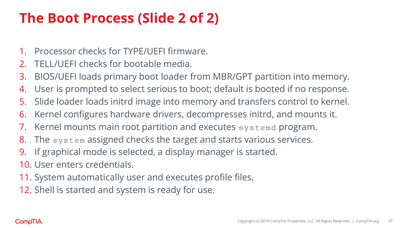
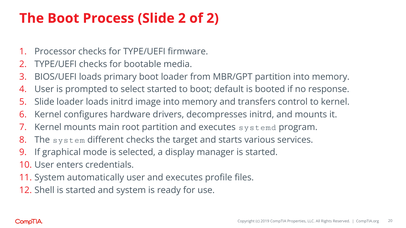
2 TELL/UEFI: TELL/UEFI -> TYPE/UEFI (56, 64)
select serious: serious -> started (162, 89)
assigned: assigned -> different (106, 140)
